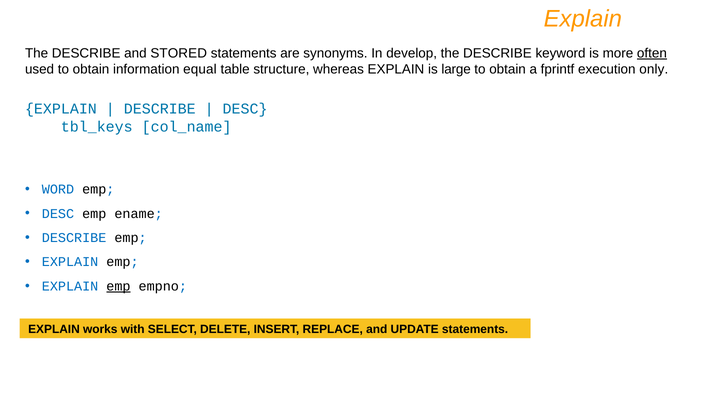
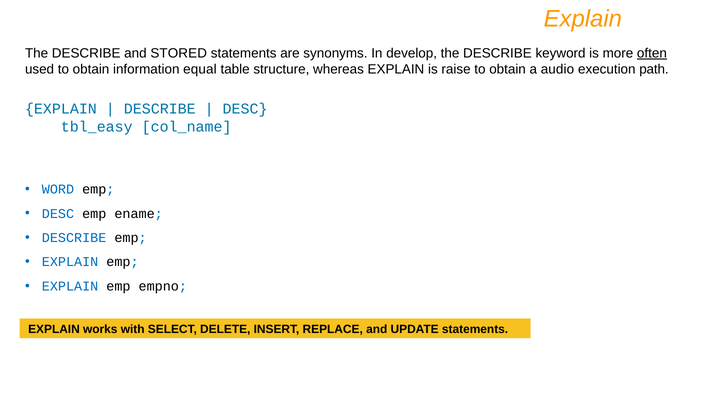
large: large -> raise (456, 69)
fprintf: fprintf -> audio (557, 69)
only: only -> path (654, 69)
tbl_keys: tbl_keys -> tbl_easy (97, 126)
emp underline: present -> none (118, 286)
